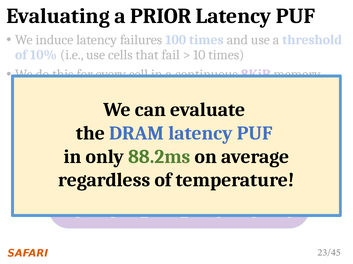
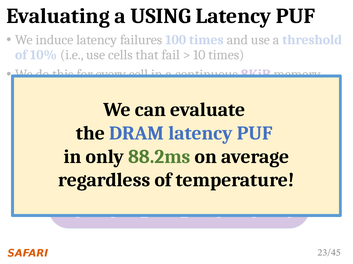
PRIOR: PRIOR -> USING (161, 16)
